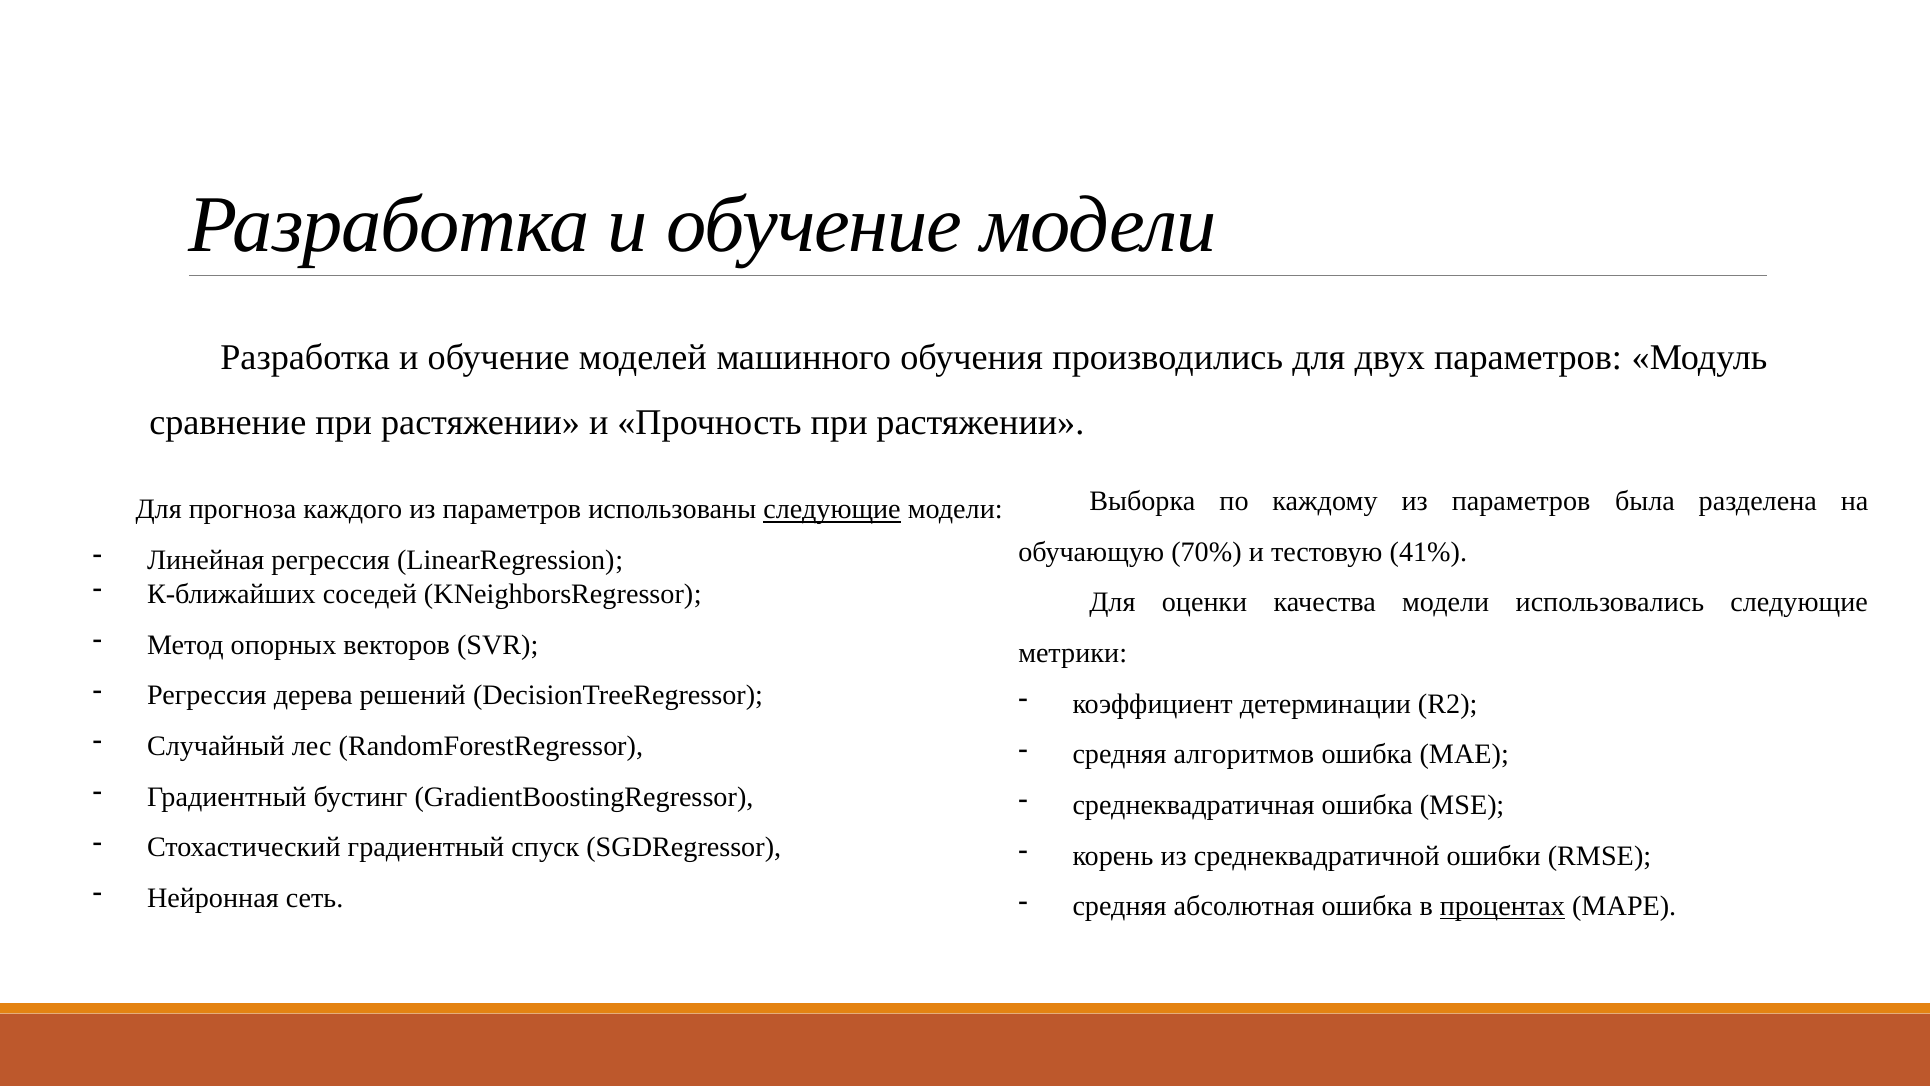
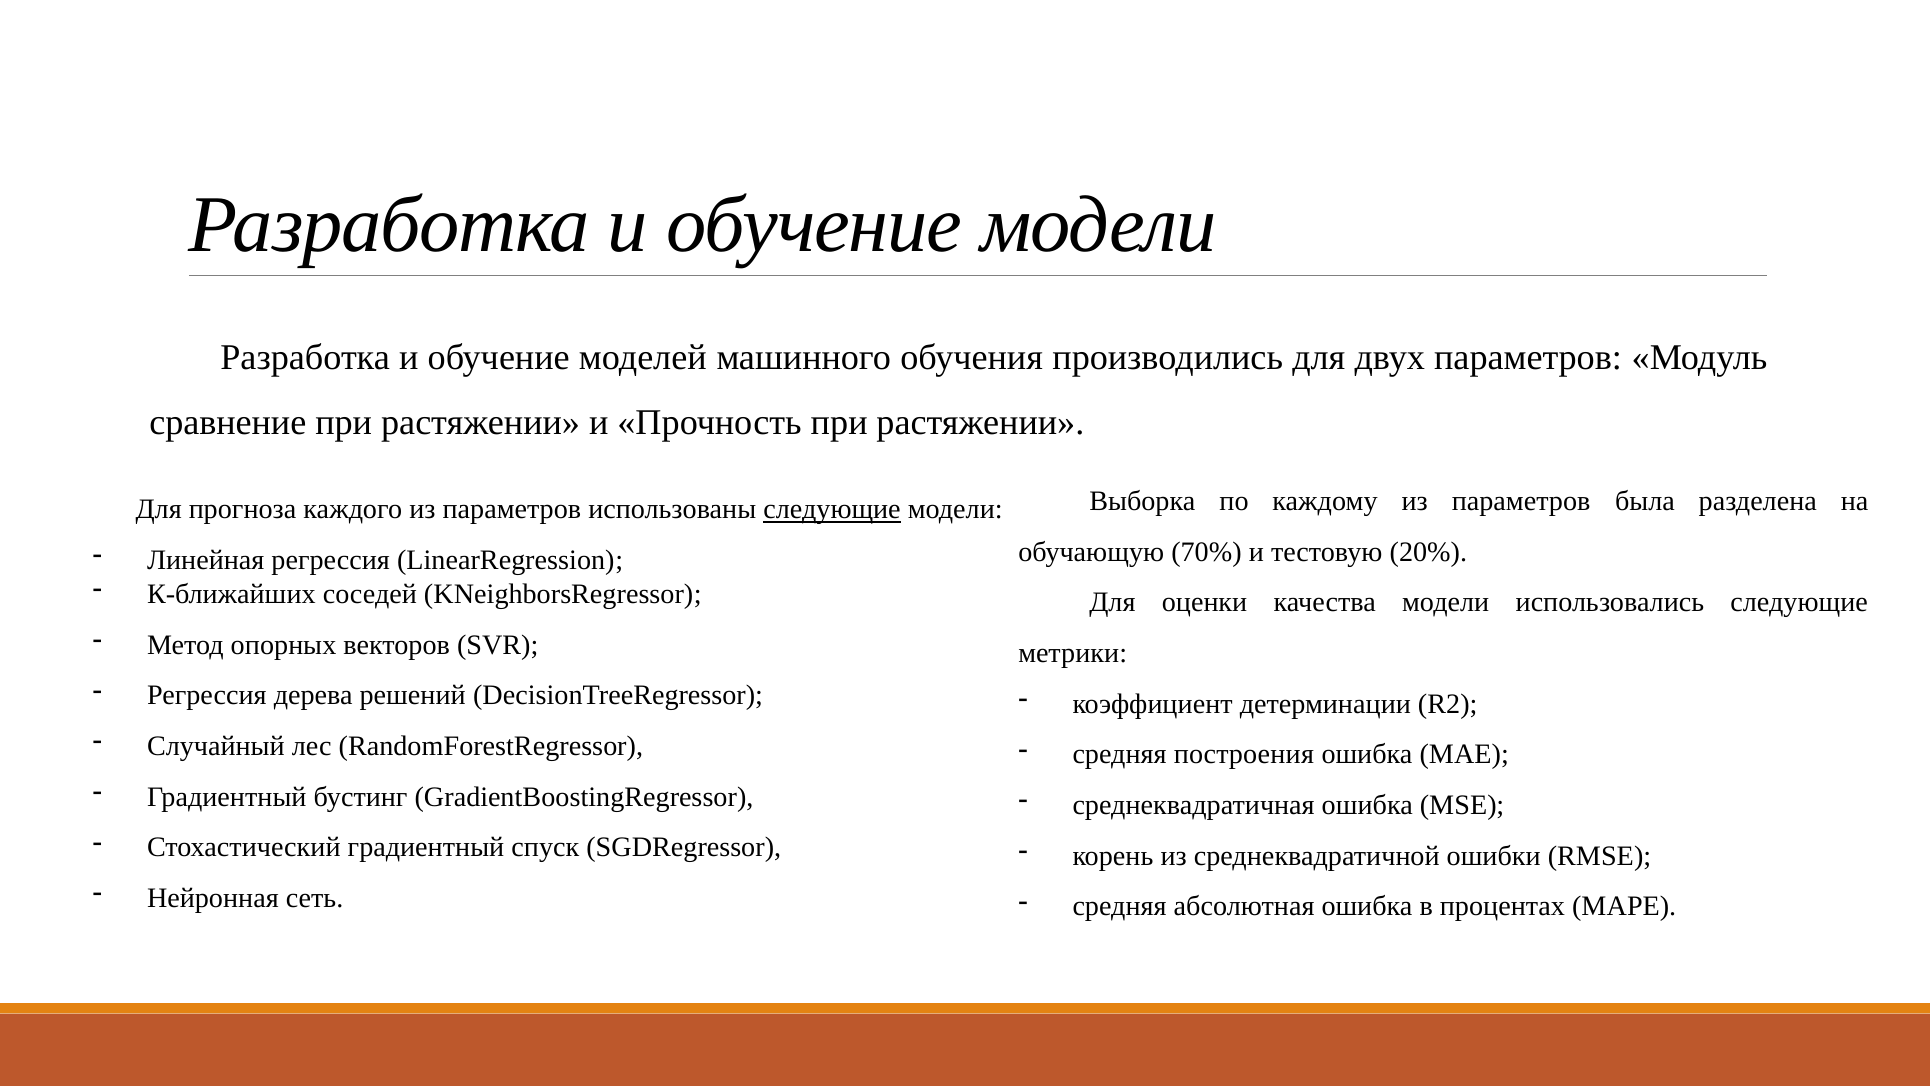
41%: 41% -> 20% (1428, 552)
алгоритмов: алгоритмов -> построения (1244, 754)
процентах underline: present -> none (1502, 906)
